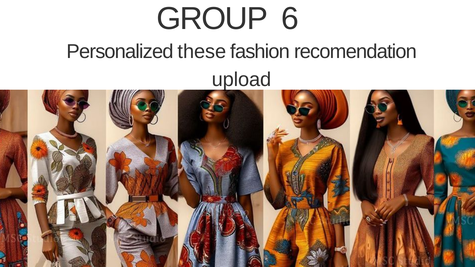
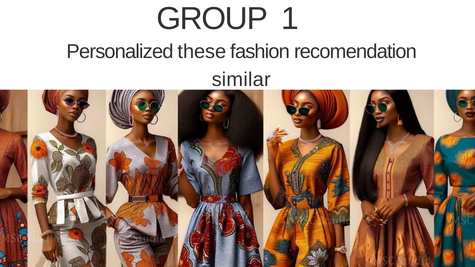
6: 6 -> 1 (290, 19)
upload: upload -> similar (241, 80)
